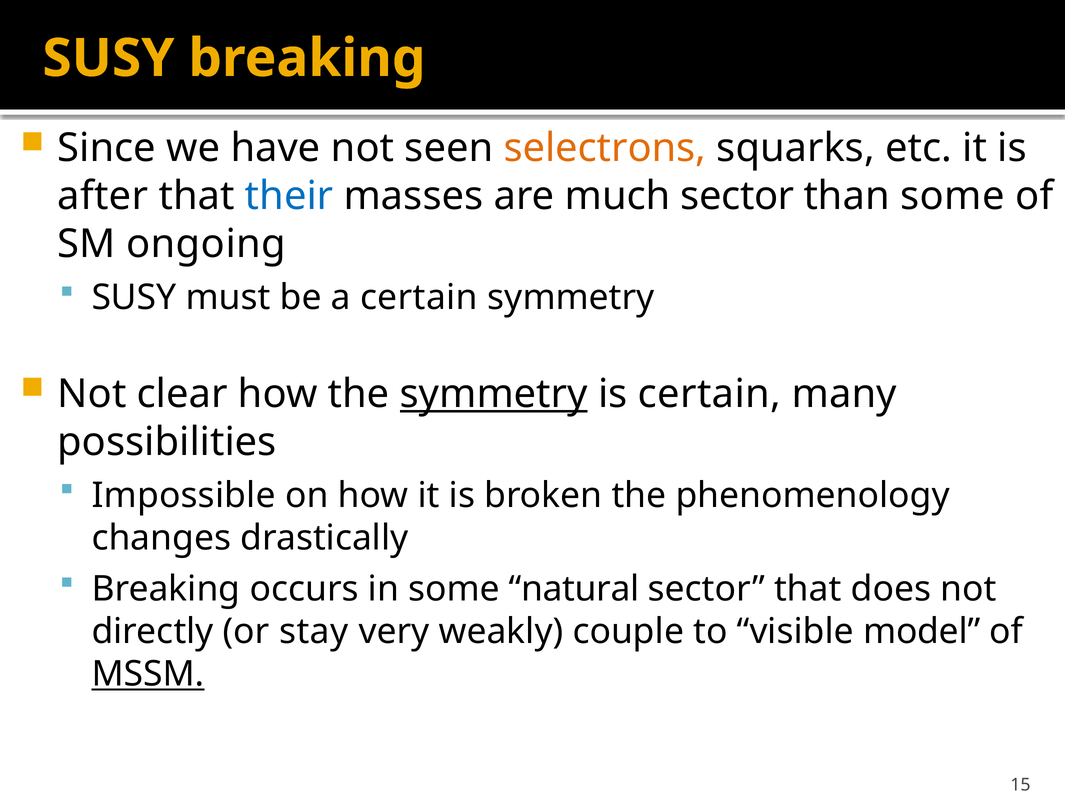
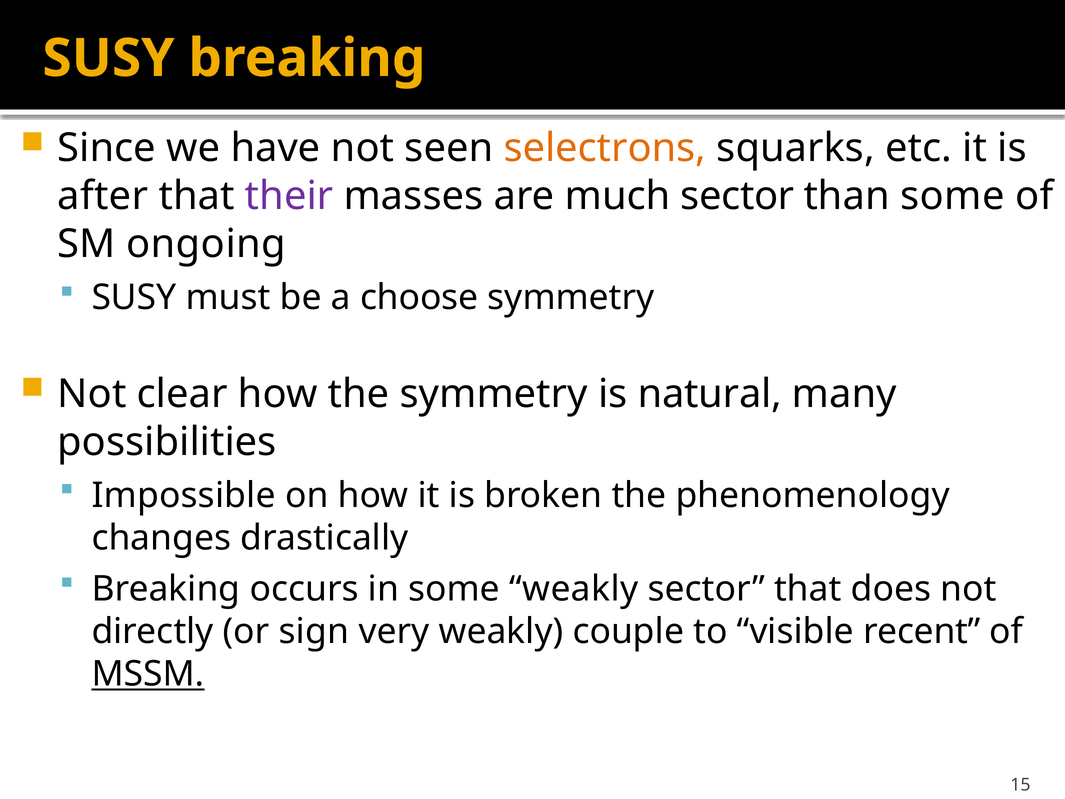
their colour: blue -> purple (289, 196)
a certain: certain -> choose (419, 297)
symmetry underline: present -> none (494, 394)
is certain: certain -> natural (710, 394)
some natural: natural -> weakly (574, 589)
stay: stay -> sign (314, 631)
model: model -> recent (922, 631)
